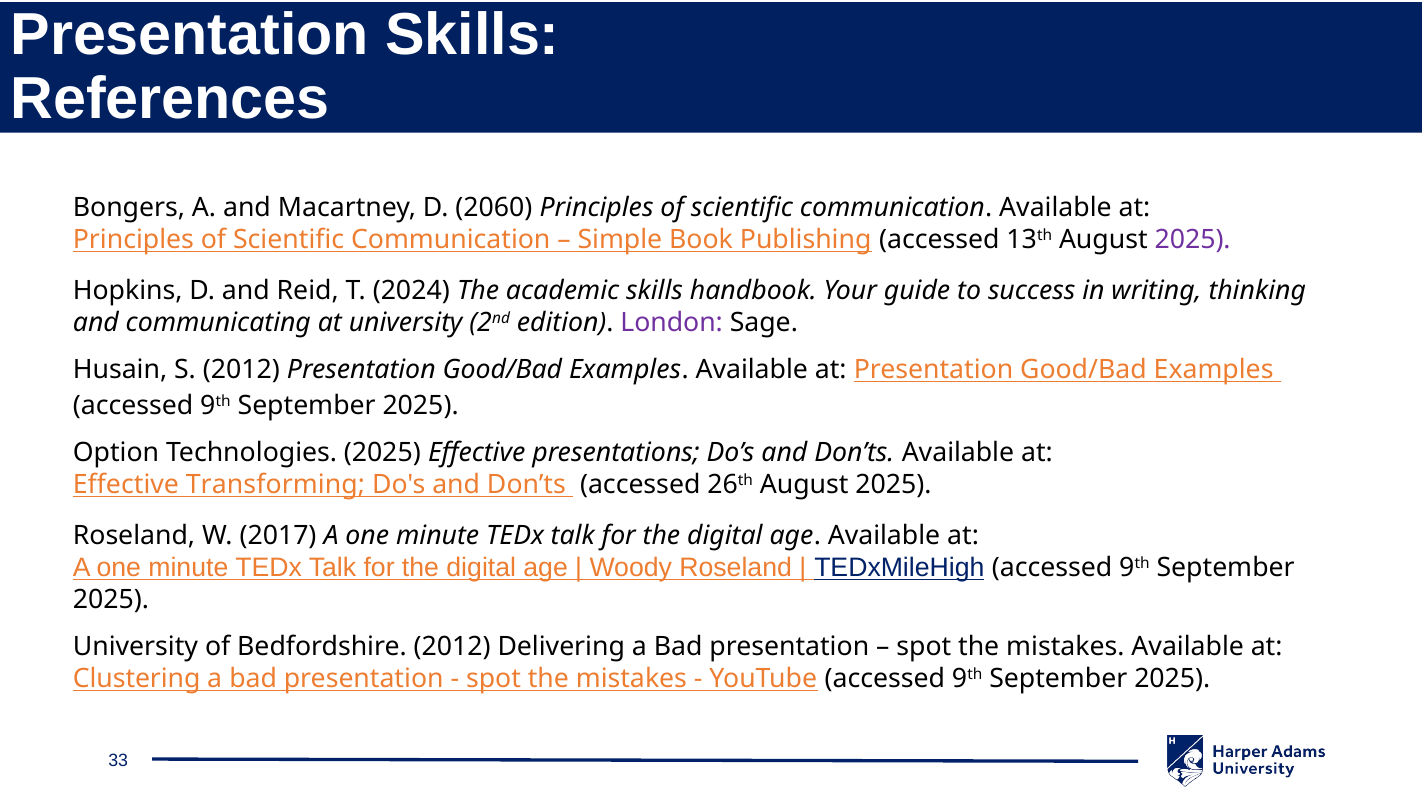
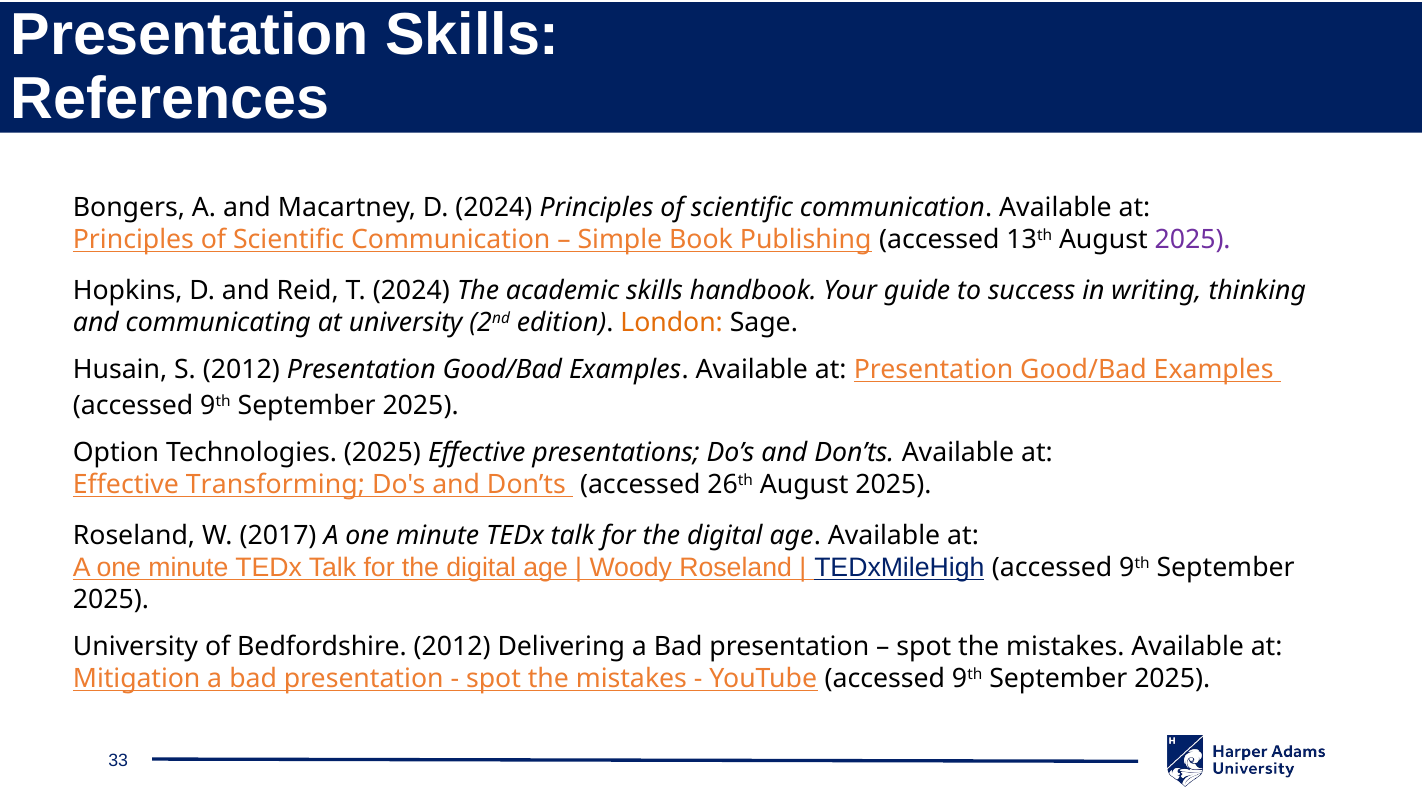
D 2060: 2060 -> 2024 (494, 208)
London colour: purple -> orange (672, 323)
Clustering: Clustering -> Mitigation (137, 679)
